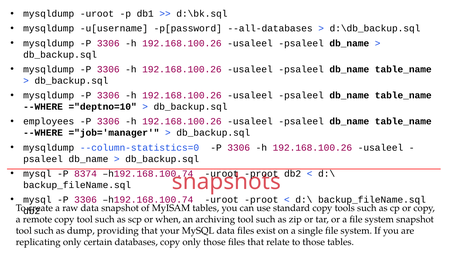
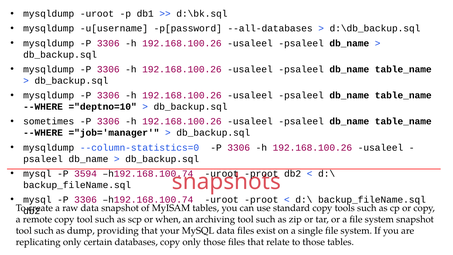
employees: employees -> sometimes (49, 121)
8374: 8374 -> 3594 (86, 174)
